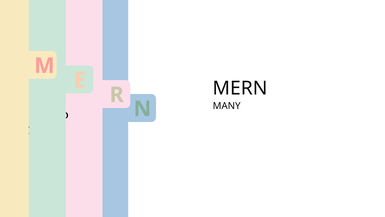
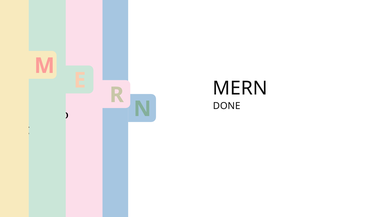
MANY: MANY -> DONE (227, 106)
